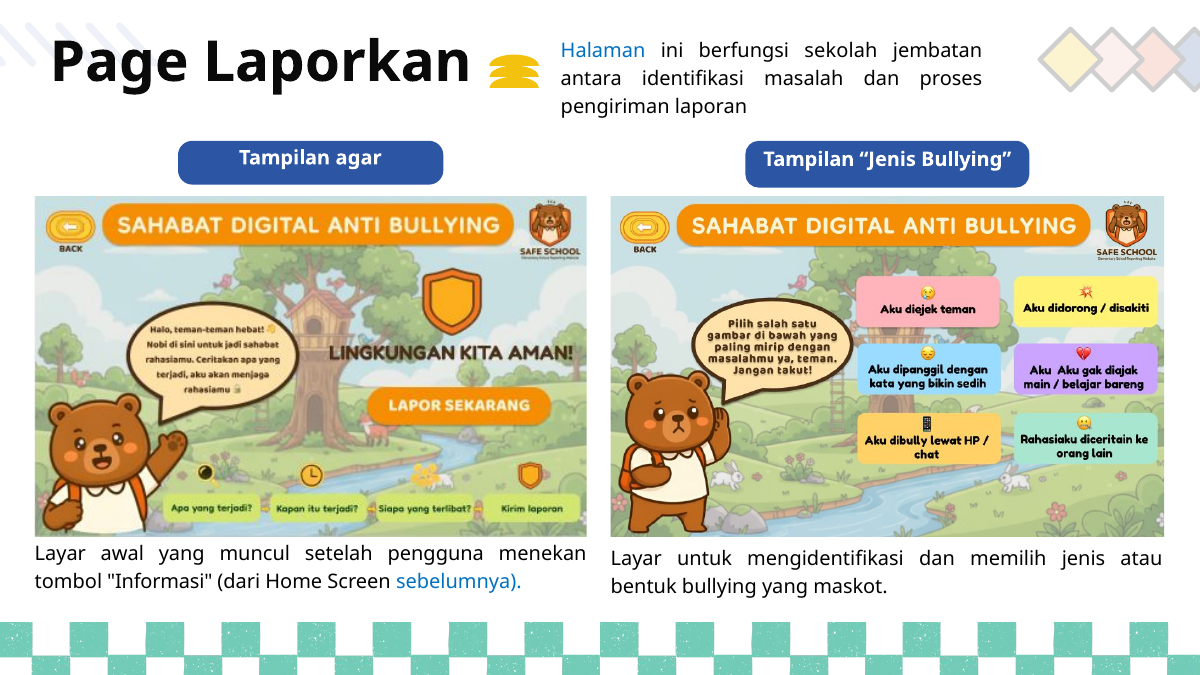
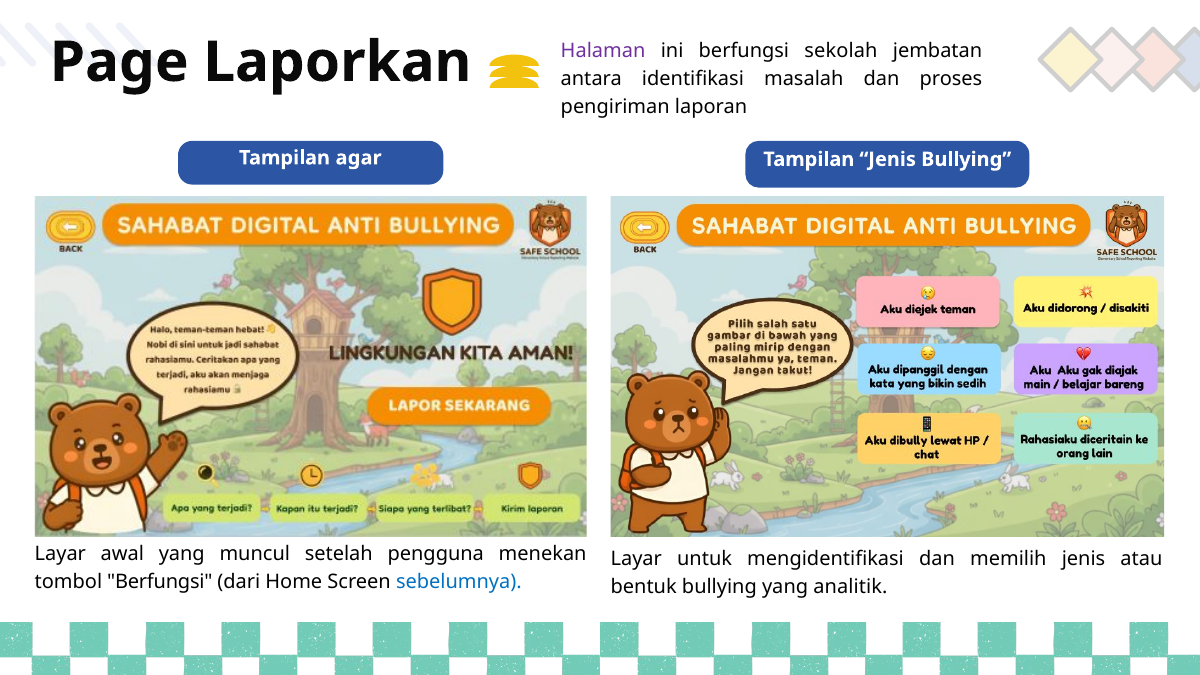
Halaman colour: blue -> purple (603, 51)
tombol Informasi: Informasi -> Berfungsi (160, 582)
maskot: maskot -> analitik (850, 587)
